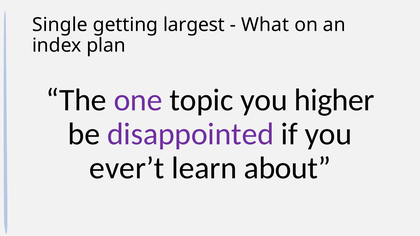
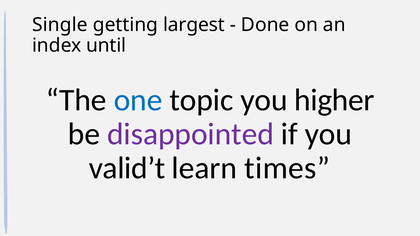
What: What -> Done (265, 25)
plan: plan -> until (106, 46)
one colour: purple -> blue (138, 100)
ever’t: ever’t -> valid’t (127, 168)
about: about -> times (287, 168)
